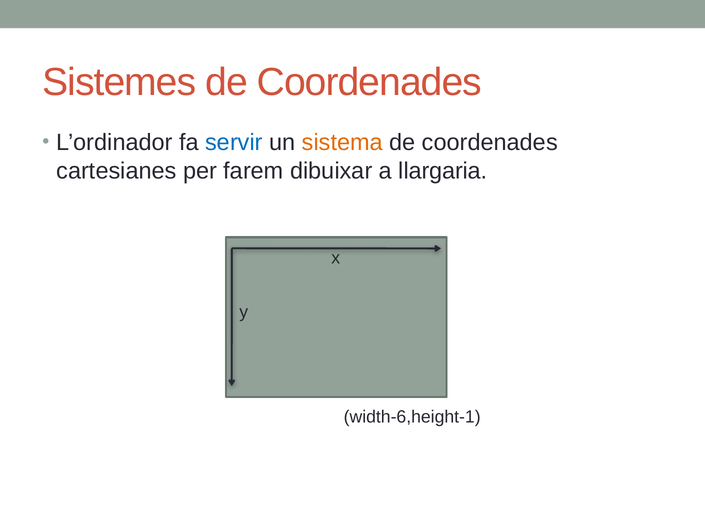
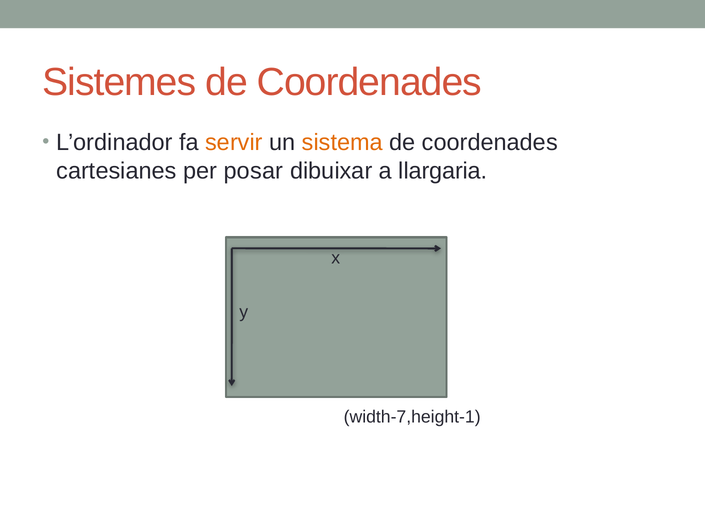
servir colour: blue -> orange (234, 143)
farem: farem -> posar (253, 171)
width-6,height-1: width-6,height-1 -> width-7,height-1 (412, 417)
